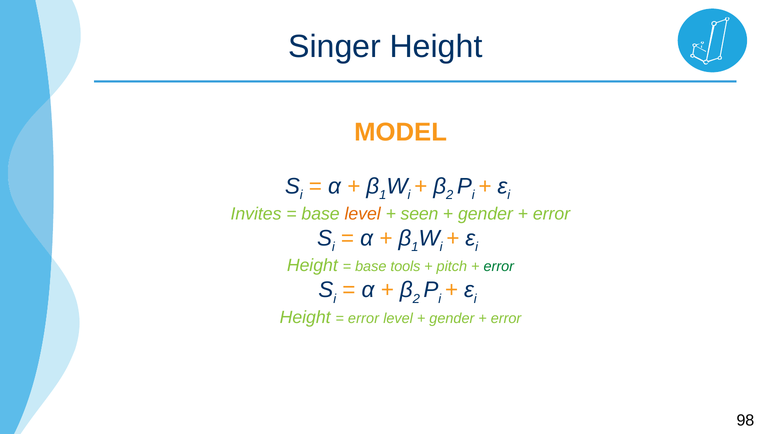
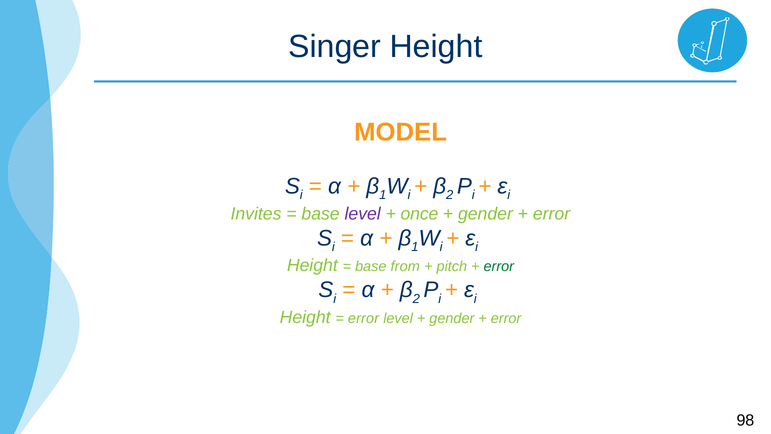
level colour: orange -> purple (363, 214)
seen: seen -> once (419, 214)
tools: tools -> from (405, 266)
